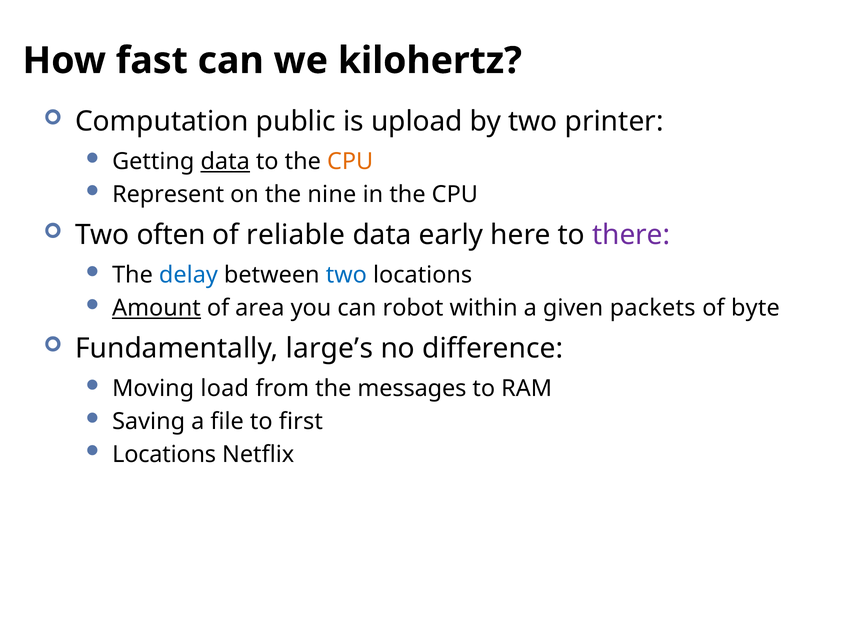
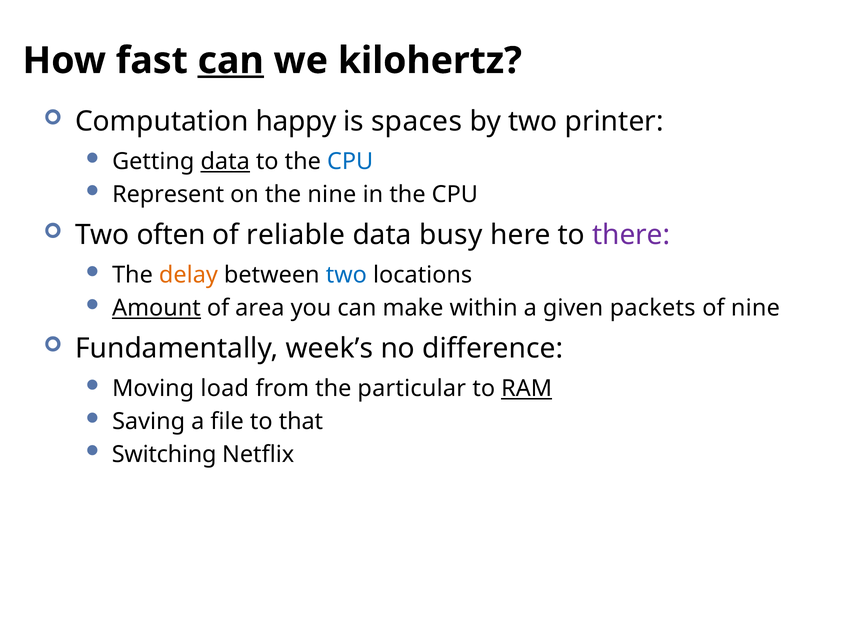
can underline: none -> present (231, 61)
public: public -> happy (296, 122)
upload: upload -> spaces (417, 122)
CPU colour: orange -> blue (350, 162)
early: early -> busy (451, 235)
delay colour: blue -> orange (188, 275)
robot: robot -> make (413, 308)
of byte: byte -> nine (755, 308)
large’s: large’s -> week’s (329, 349)
messages: messages -> particular (412, 389)
RAM underline: none -> present (527, 389)
first: first -> that (301, 422)
Locations: Locations -> Switching (164, 454)
